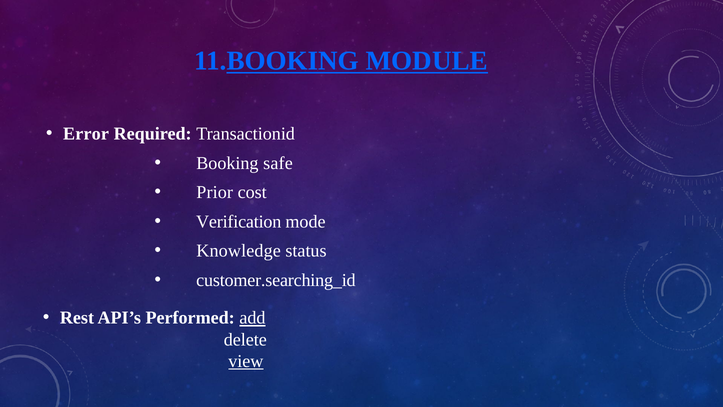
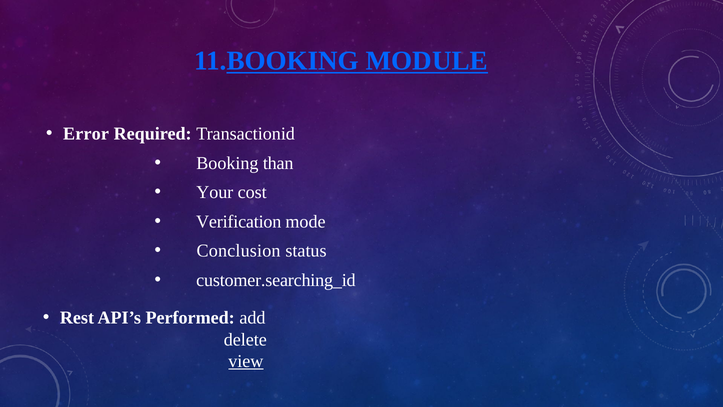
safe: safe -> than (278, 163)
Prior: Prior -> Your (215, 192)
Knowledge: Knowledge -> Conclusion (239, 251)
add underline: present -> none (252, 318)
